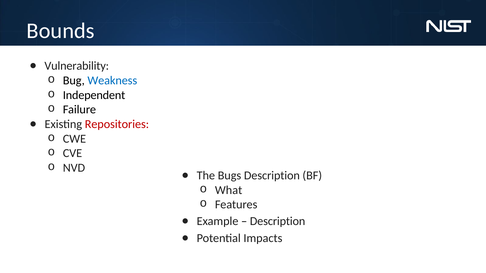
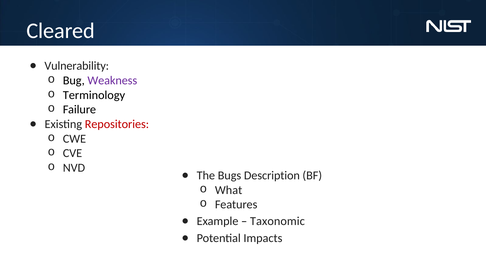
Bounds: Bounds -> Cleared (61, 31)
Weakness colour: blue -> purple (112, 81)
Independent: Independent -> Terminology (94, 95)
Description: Description -> Taxonomic (277, 222)
